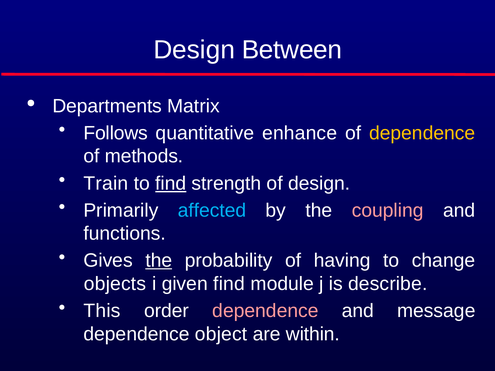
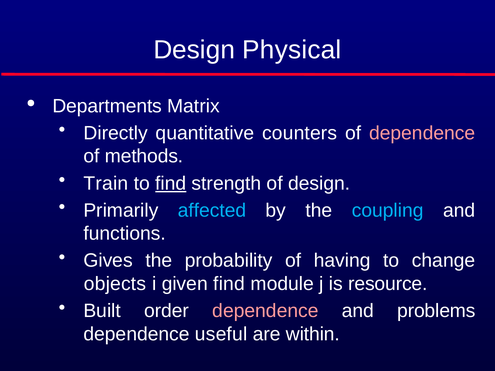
Between: Between -> Physical (292, 50)
Follows: Follows -> Directly (116, 133)
enhance: enhance -> counters (300, 133)
dependence colour: yellow -> pink (422, 133)
coupling colour: pink -> light blue (388, 211)
the underline: present -> none (159, 261)
describe: describe -> resource (388, 284)
This: This -> Built (102, 311)
message: message -> problems (436, 311)
object: object -> useful (221, 334)
